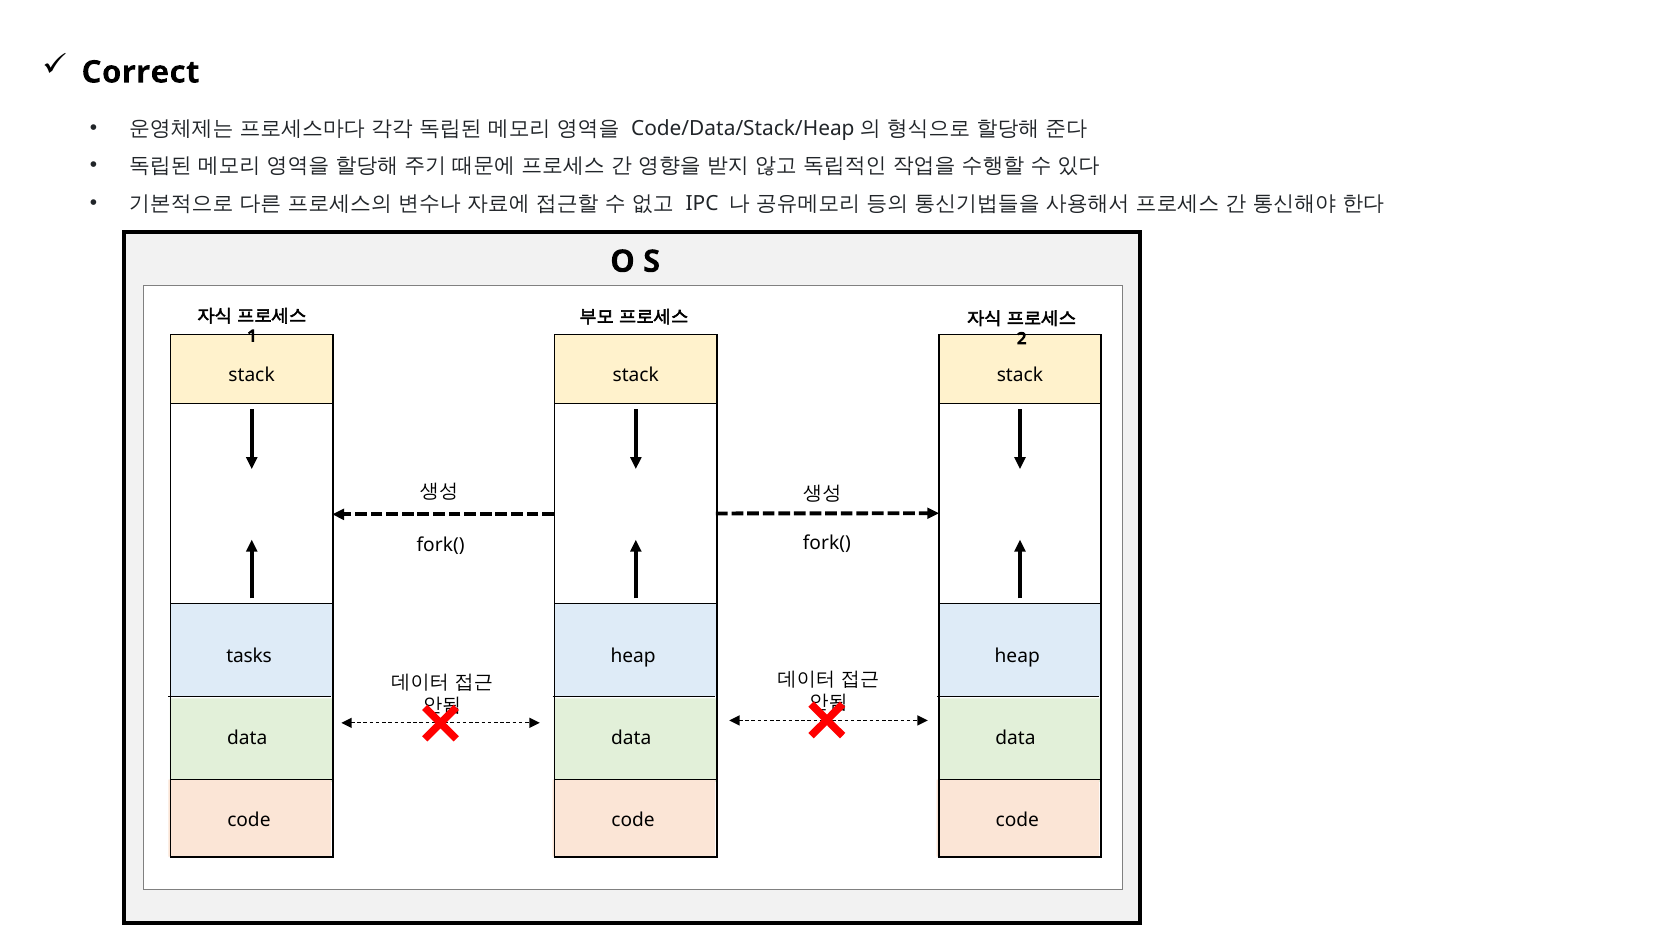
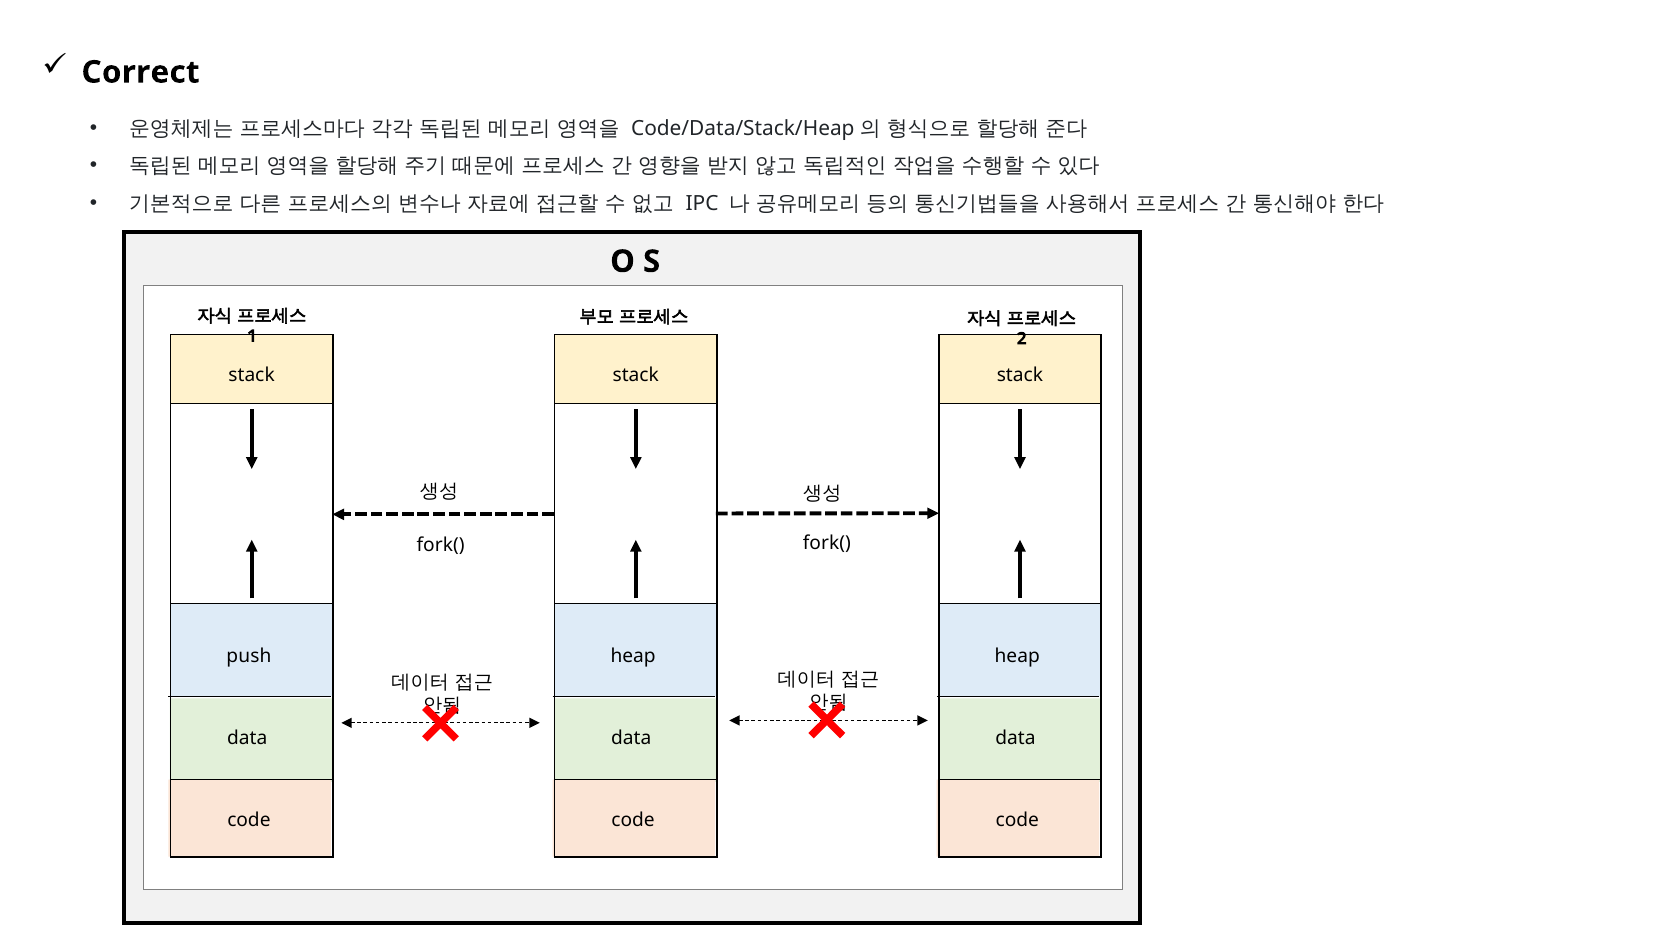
tasks: tasks -> push (249, 656)
